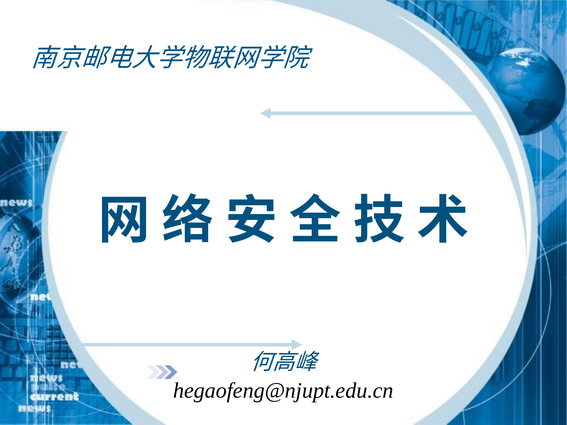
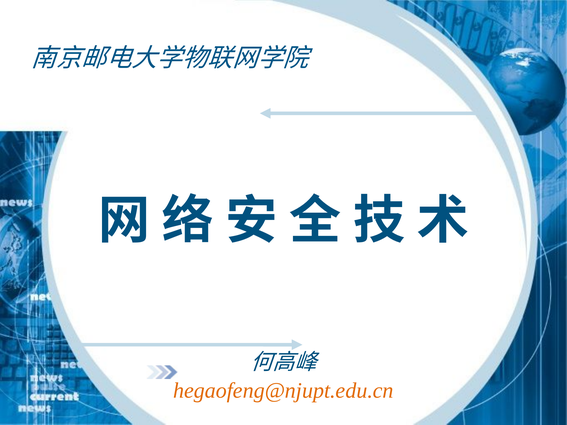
hegaofeng@njupt.edu.cn colour: black -> orange (283, 391)
